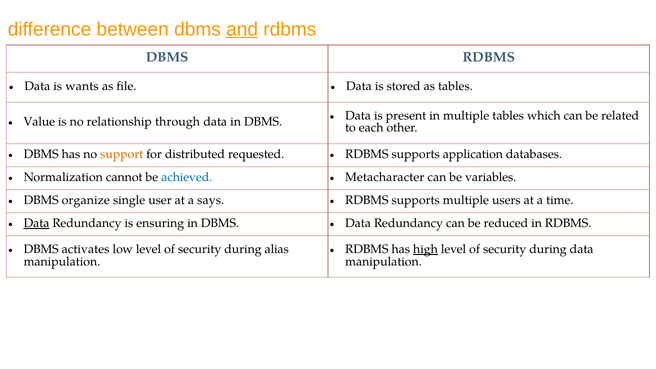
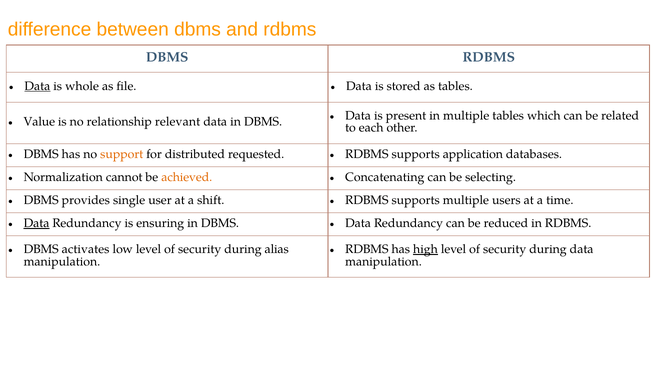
and underline: present -> none (242, 29)
Data underline: none -> present (37, 86)
wants: wants -> whole (82, 86)
through: through -> relevant (178, 122)
achieved colour: blue -> orange (187, 177)
Metacharacter: Metacharacter -> Concatenating (385, 177)
variables: variables -> selecting (491, 177)
organize: organize -> provides (86, 200)
says: says -> shift (211, 200)
